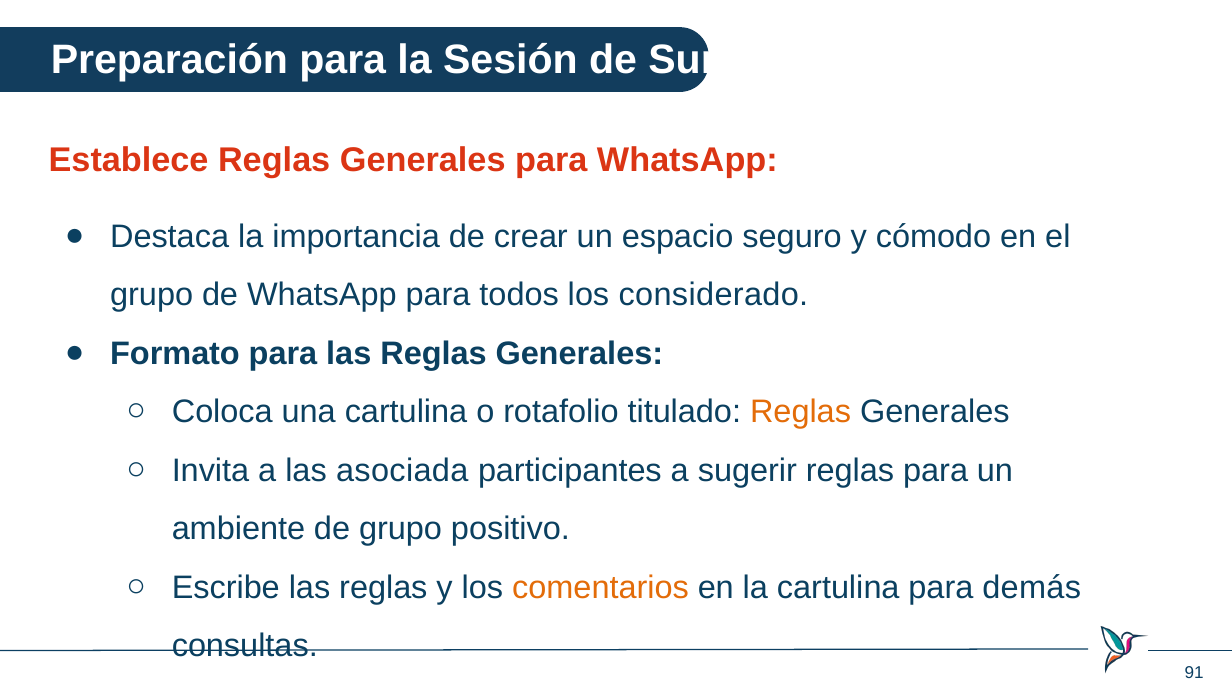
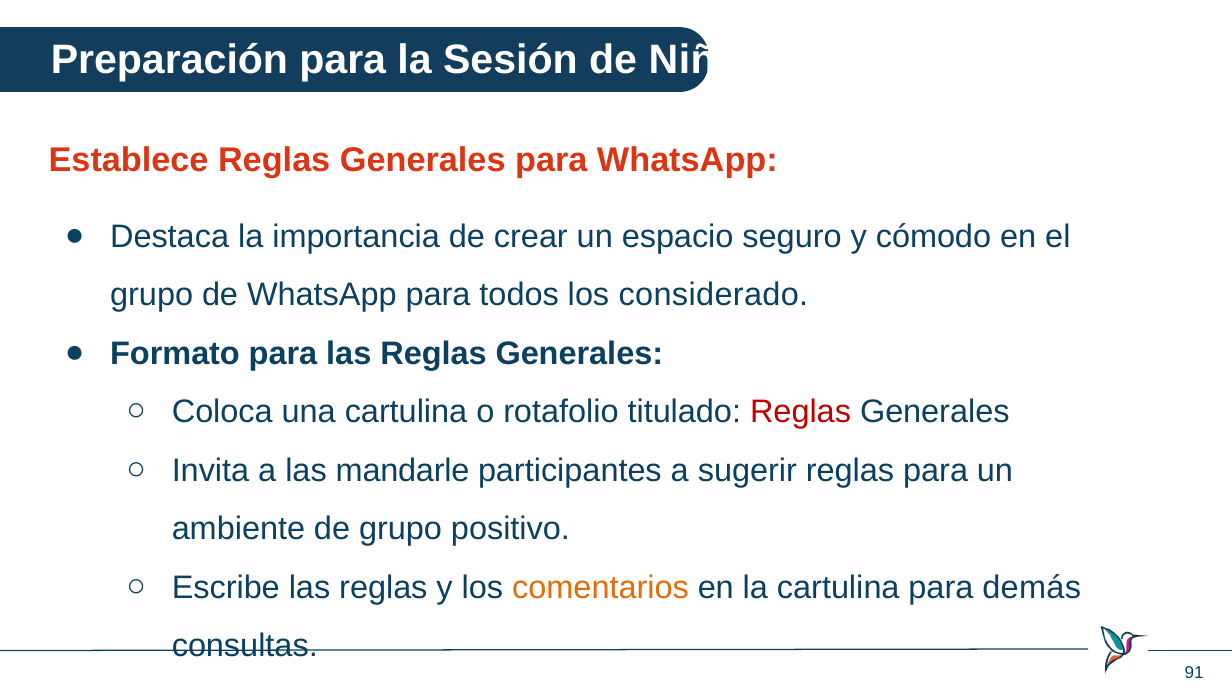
Sure: Sure -> Niña (694, 60)
Reglas colour: orange -> red (801, 412)
asociada: asociada -> mandarle (403, 471)
